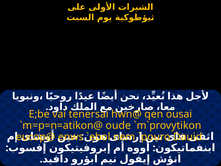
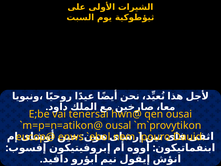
oude: oude -> ousal (118, 125)
